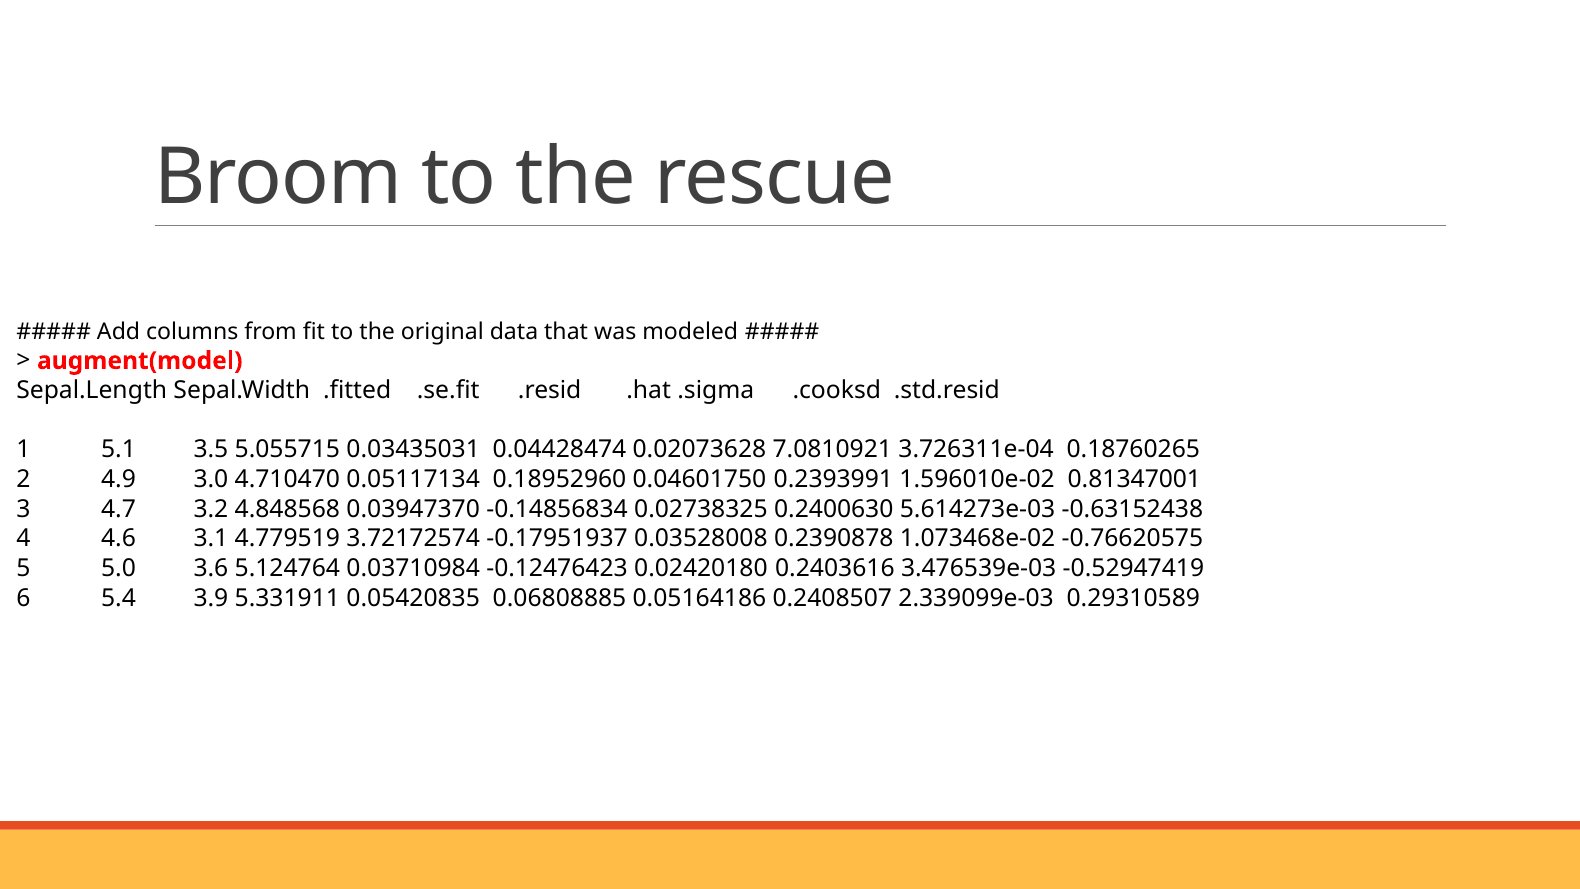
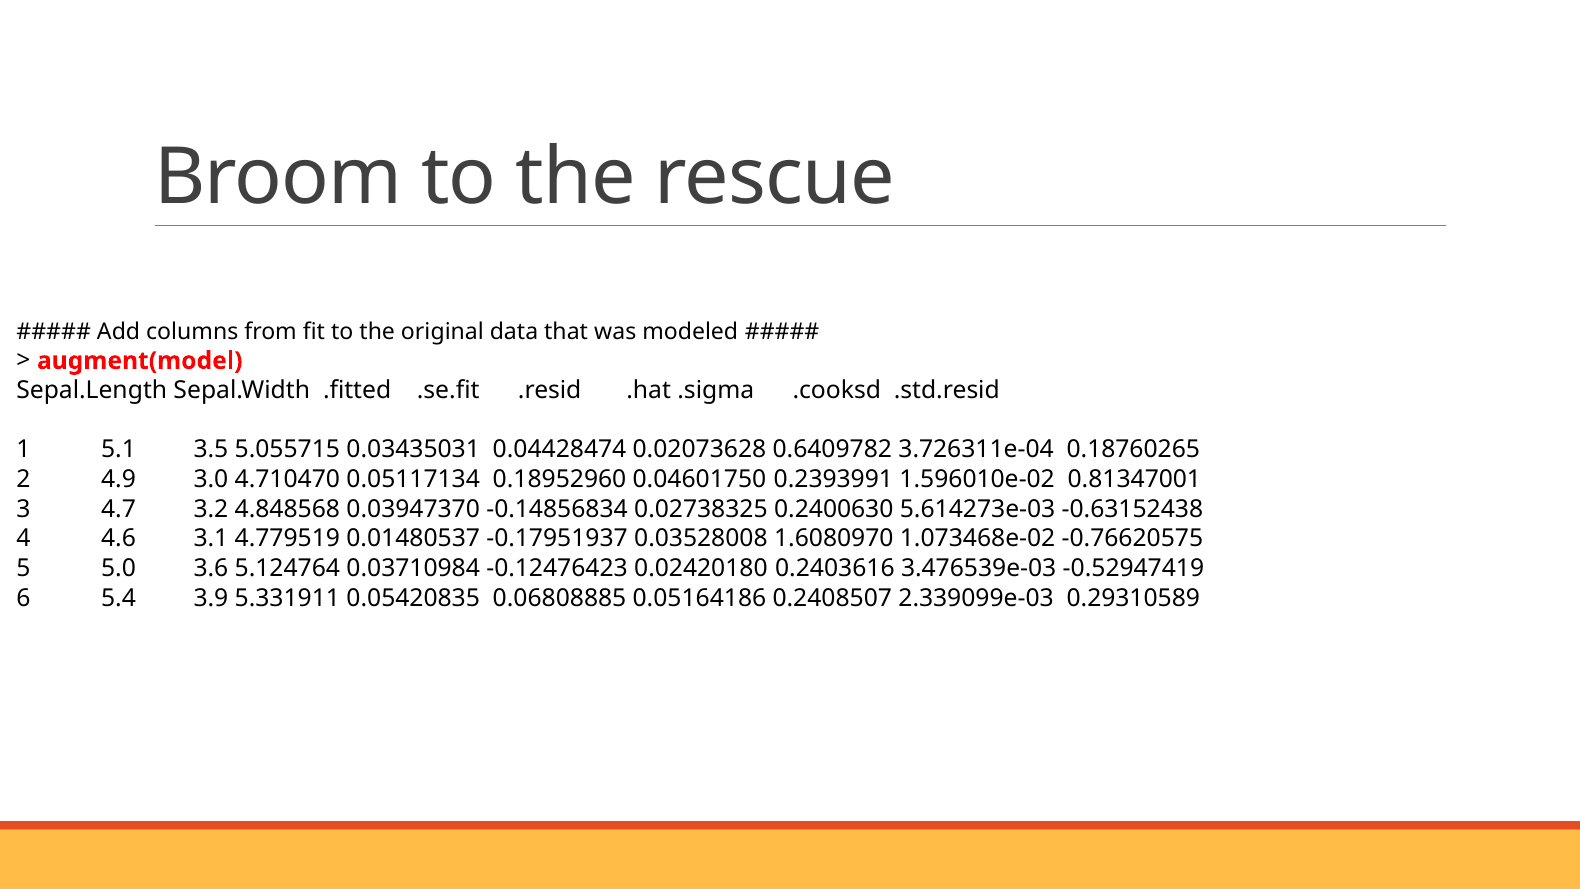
7.0810921: 7.0810921 -> 0.6409782 (832, 450)
3.72172574: 3.72172574 -> 0.01480537 (413, 538)
0.2390878: 0.2390878 -> 1.6080970 (834, 538)
